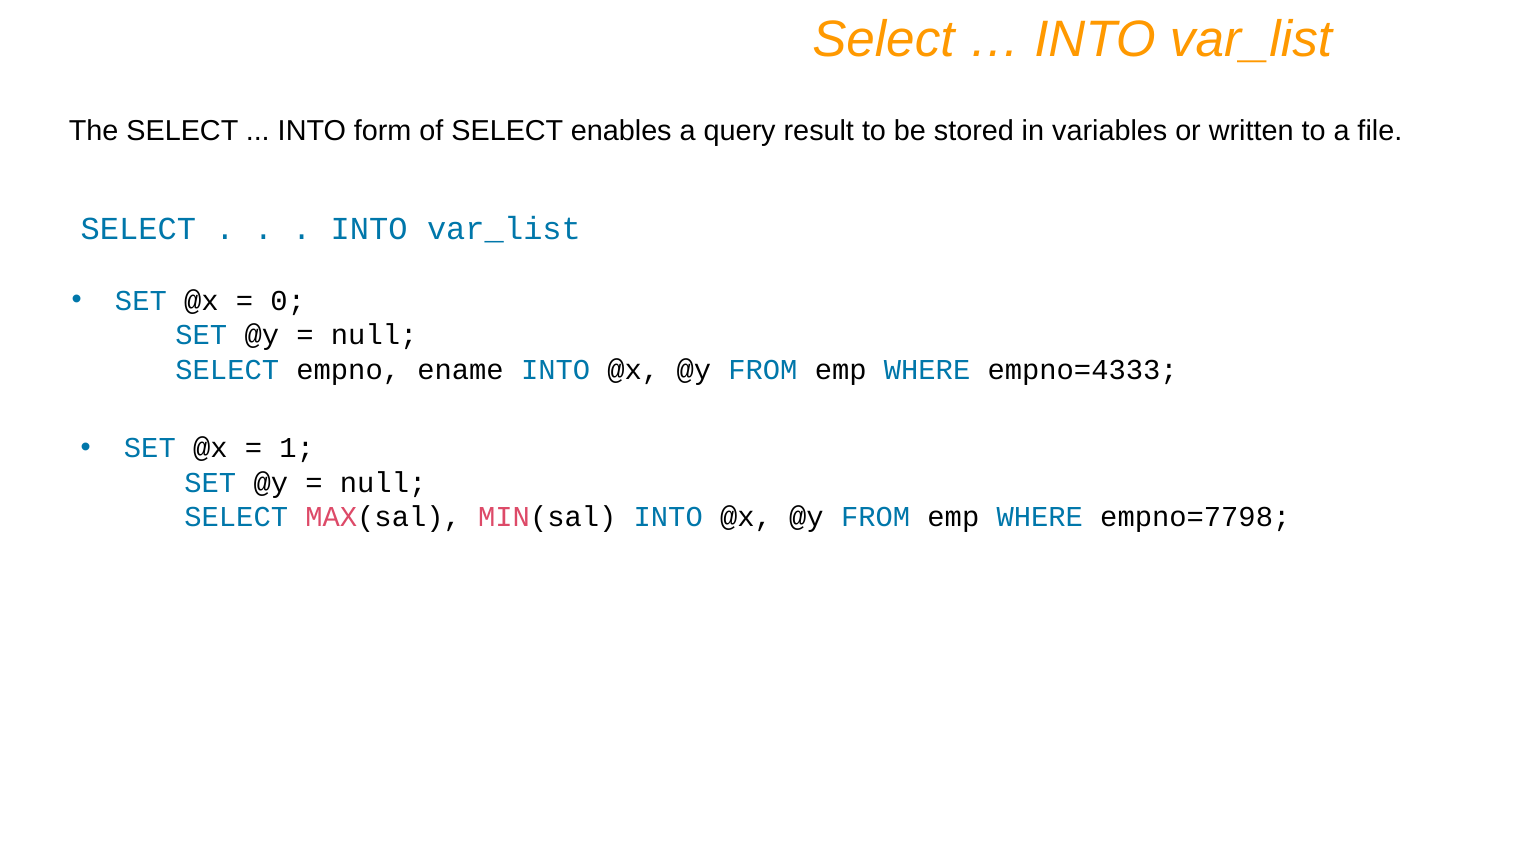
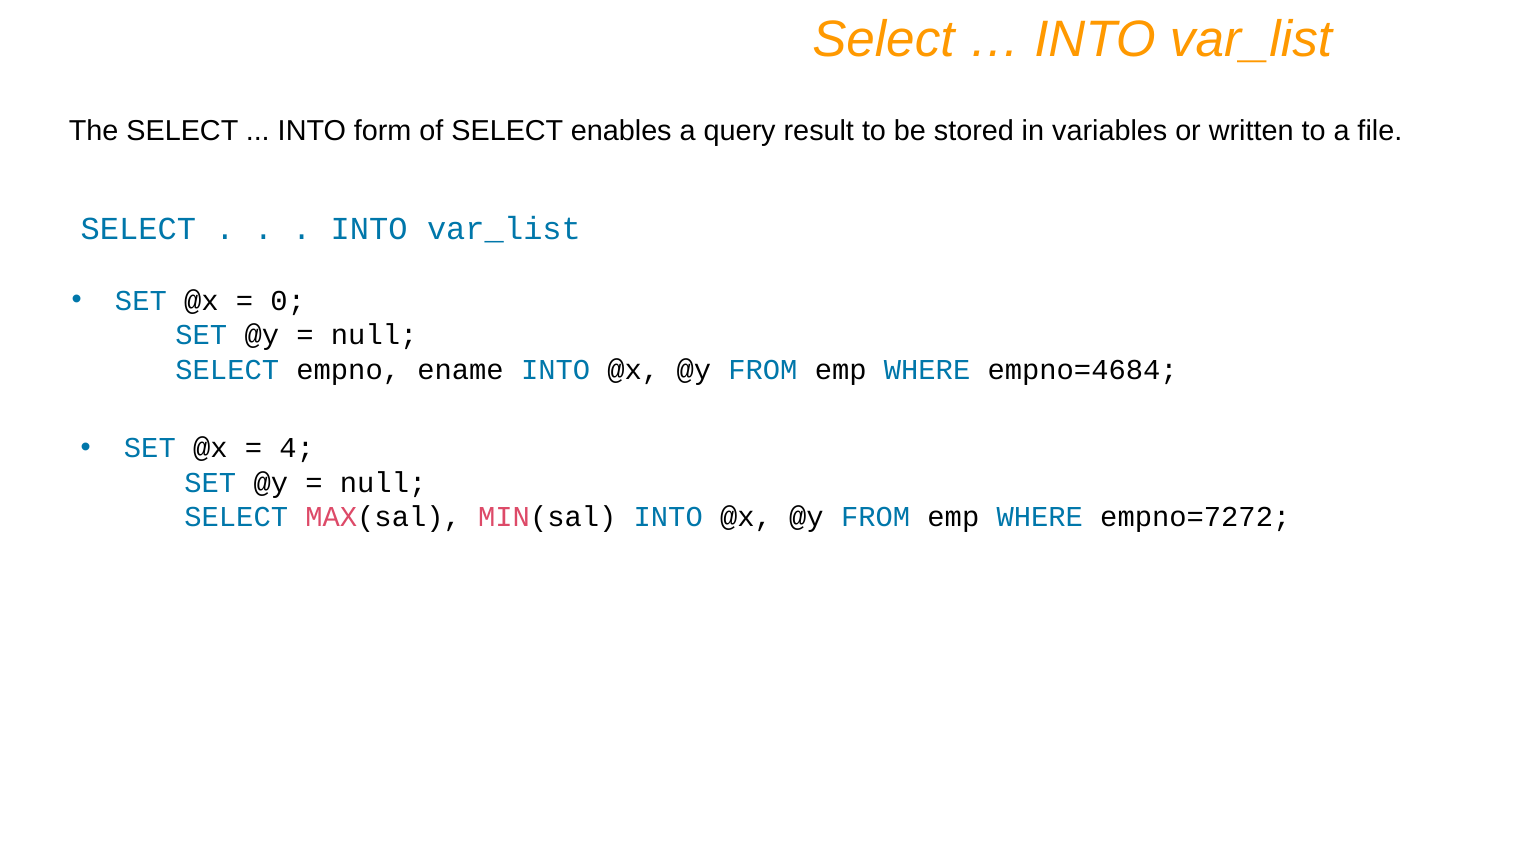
empno=4333: empno=4333 -> empno=4684 (1083, 370)
1: 1 -> 4 (297, 448)
empno=7798: empno=7798 -> empno=7272 (1195, 517)
